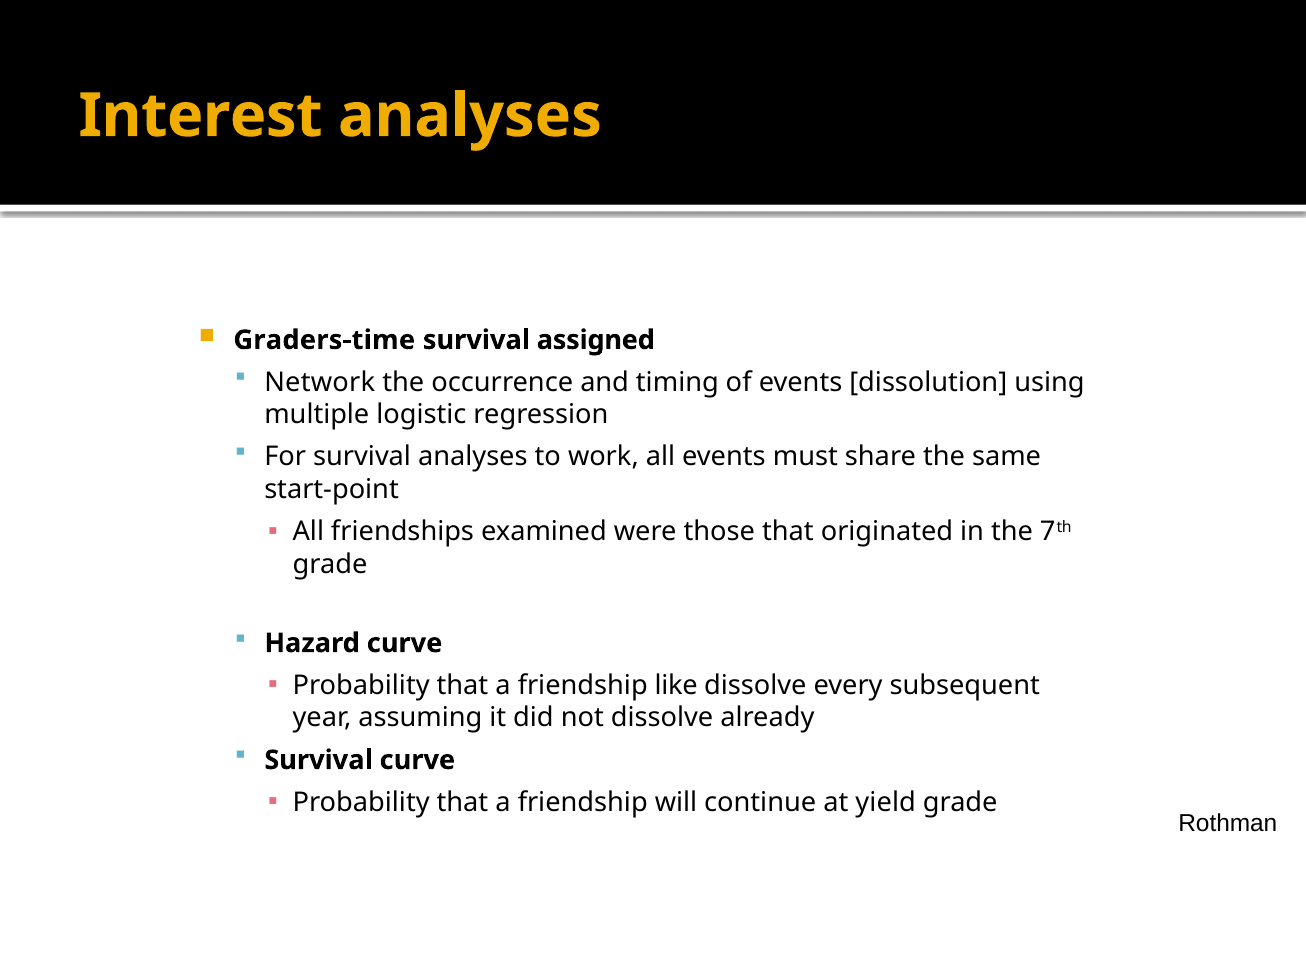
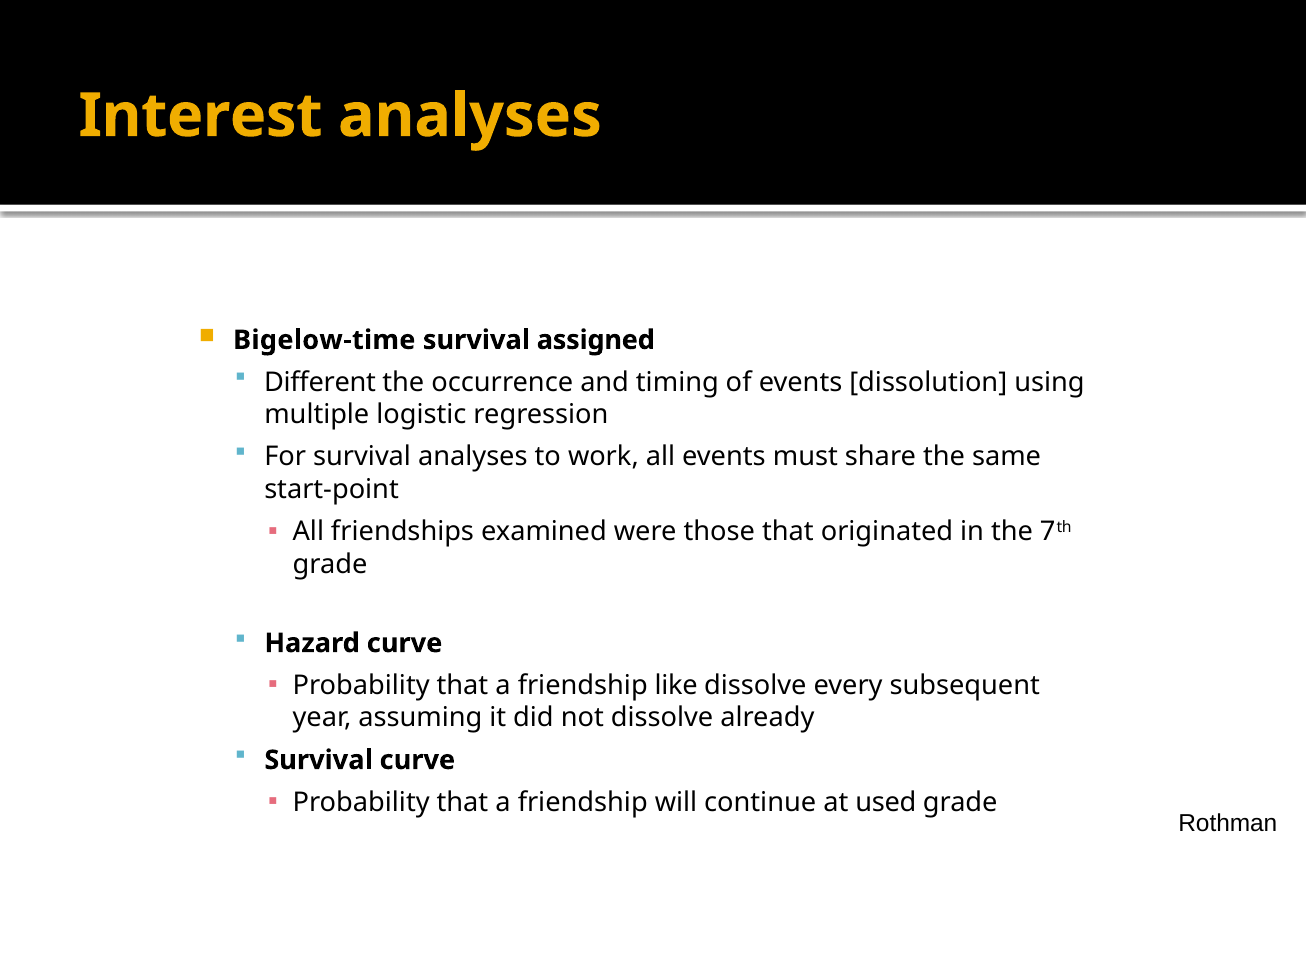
Graders-time: Graders-time -> Bigelow-time (324, 340)
Network: Network -> Different (320, 382)
yield: yield -> used (886, 803)
